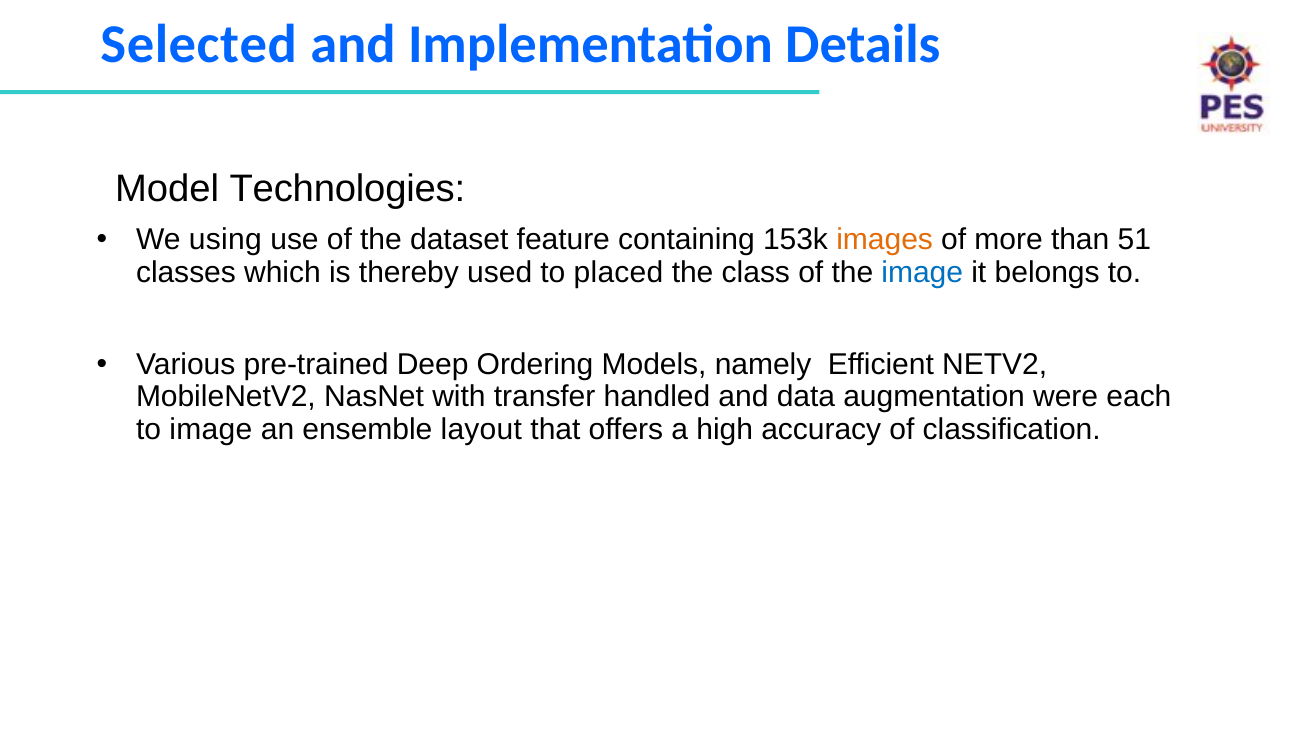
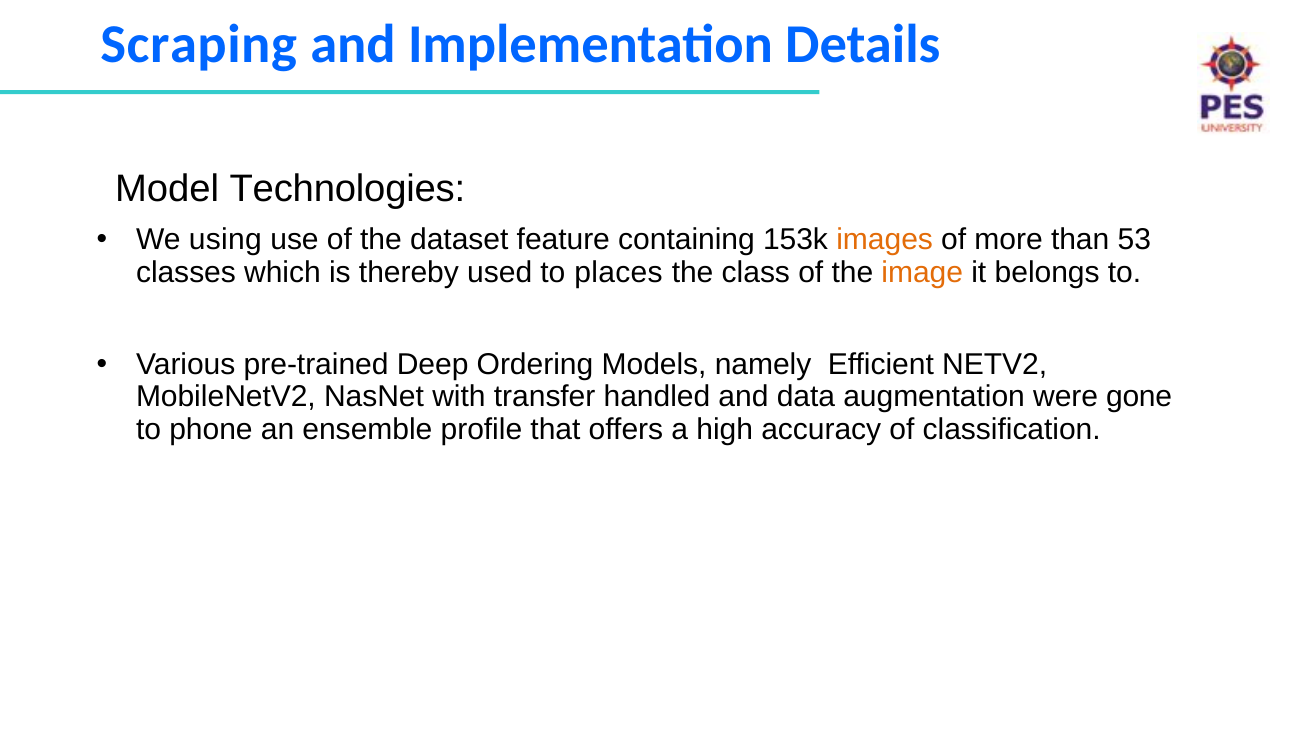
Selected: Selected -> Scraping (199, 45)
51: 51 -> 53 (1134, 240)
placed: placed -> places (618, 272)
image colour: blue -> orange (922, 272)
each: each -> gone (1139, 397)
to image: image -> phone (211, 429)
layout: layout -> profile (481, 429)
